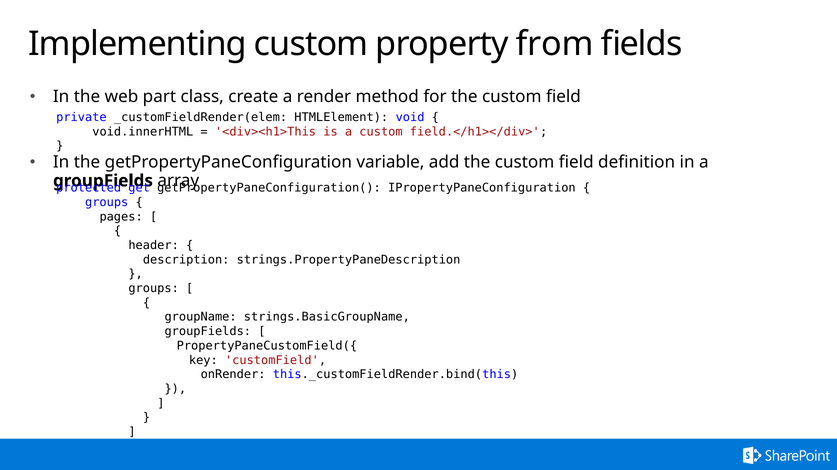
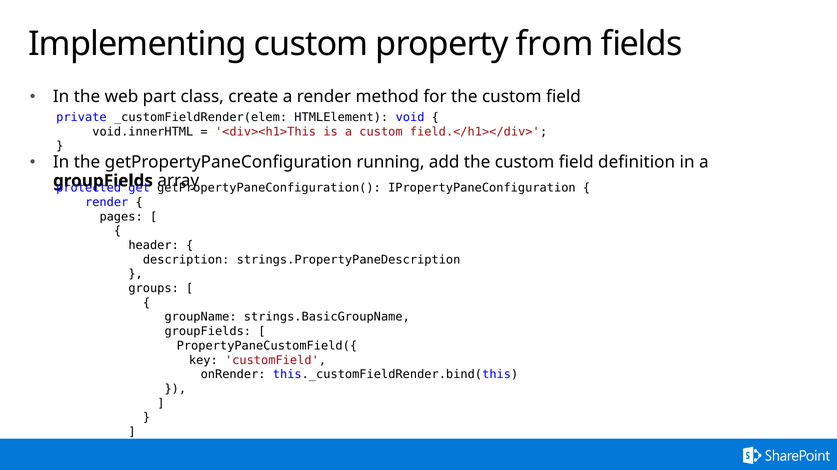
variable: variable -> running (390, 163)
groups: groups -> render (107, 203)
